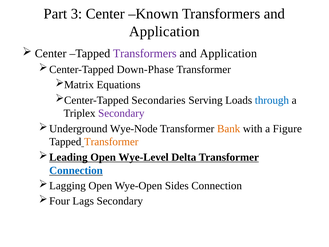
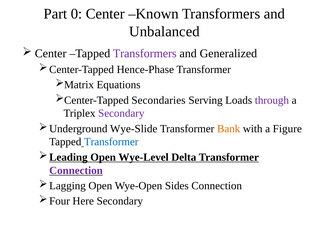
3: 3 -> 0 (76, 14)
Application: Application -> Unbalanced (164, 31)
Application: Application -> Generalized (228, 53)
Down-Phase: Down-Phase -> Hence-Phase (145, 69)
through colour: blue -> purple (272, 100)
Wye-Node: Wye-Node -> Wye-Slide (134, 129)
Transformer colour: orange -> blue (111, 142)
Connection colour: blue -> purple (76, 170)
Lags: Lags -> Here (83, 201)
